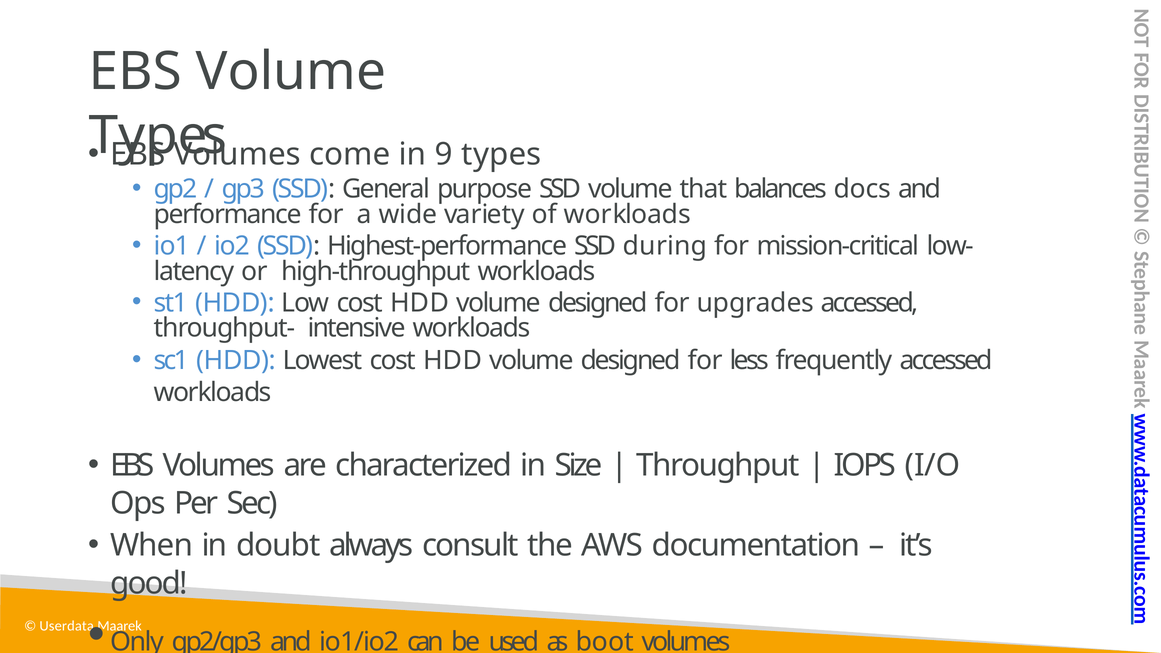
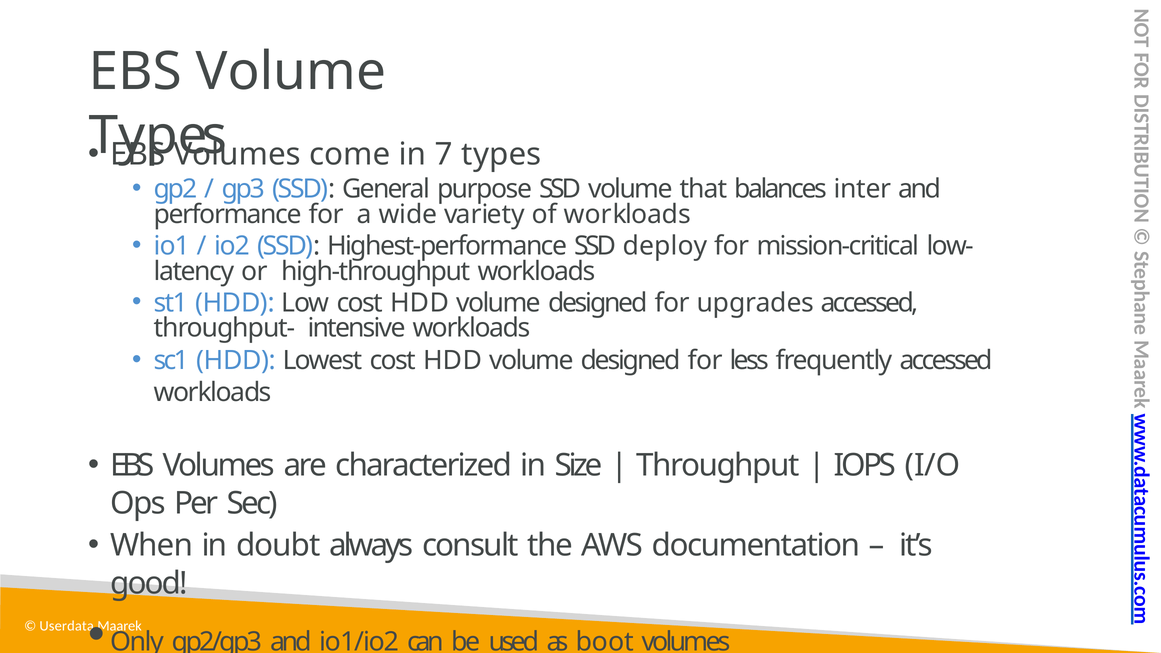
9: 9 -> 7 (444, 155)
docs: docs -> inter (863, 189)
during: during -> deploy (665, 246)
